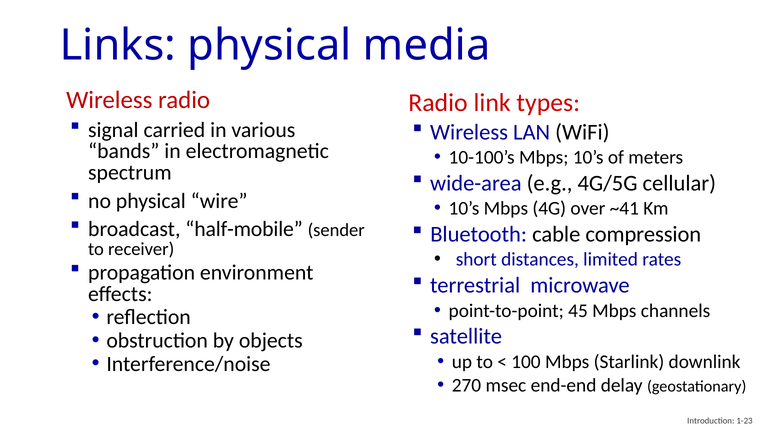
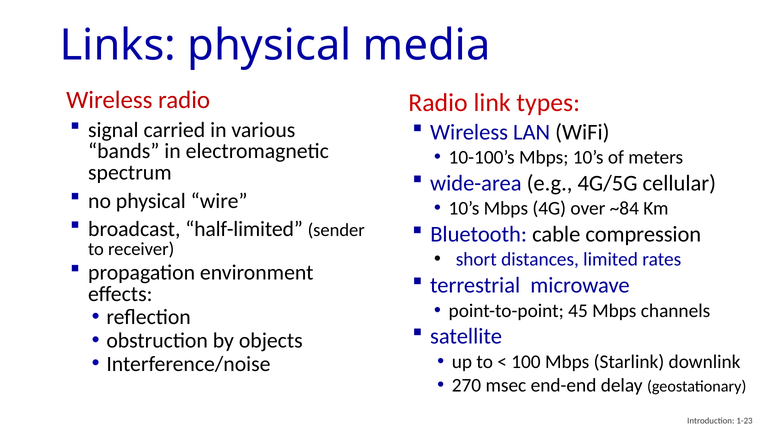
~41: ~41 -> ~84 (624, 208)
half-mobile: half-mobile -> half-limited (244, 229)
